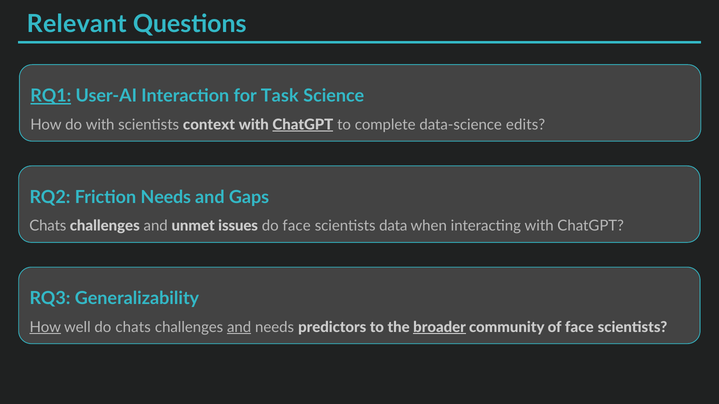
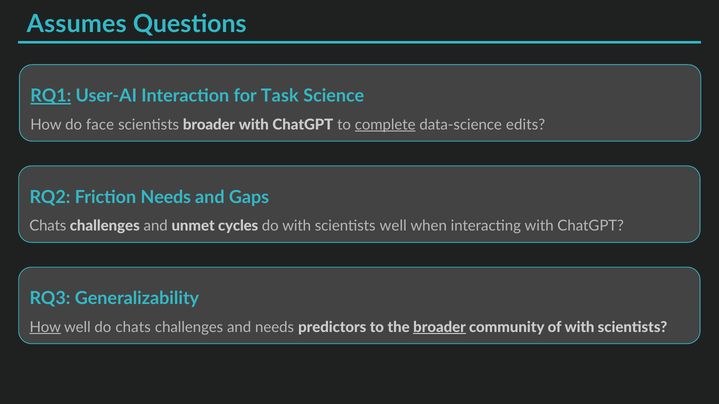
Relevant: Relevant -> Assumes (77, 24)
do with: with -> face (100, 125)
scientists context: context -> broader (209, 125)
ChatGPT underline: present -> none (303, 125)
complete underline: none -> present (385, 125)
issues: issues -> cycles (238, 226)
do face: face -> with (297, 226)
scientists data: data -> well (393, 226)
and underline: present -> none (239, 327)
of face: face -> with (580, 327)
